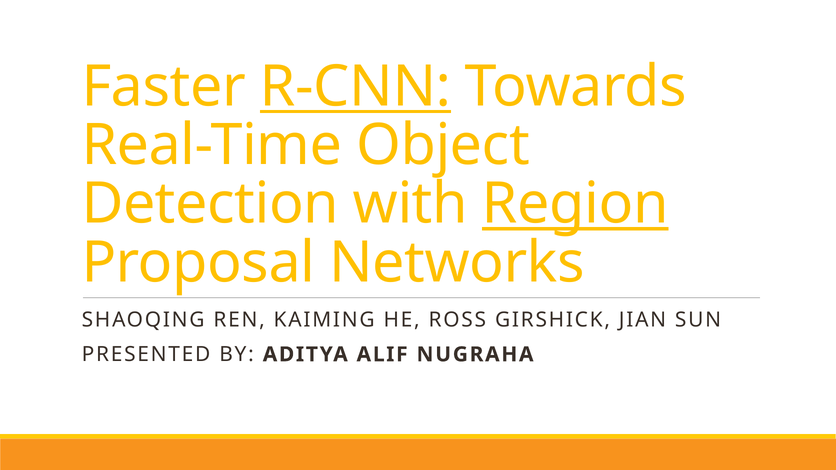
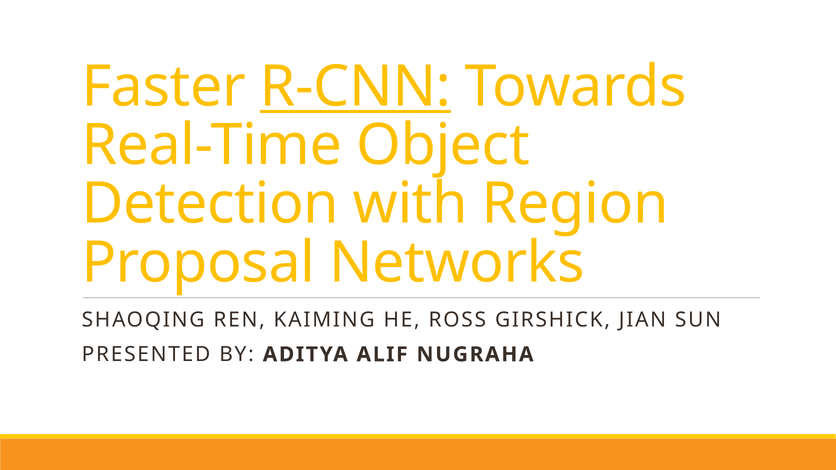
Region underline: present -> none (575, 204)
